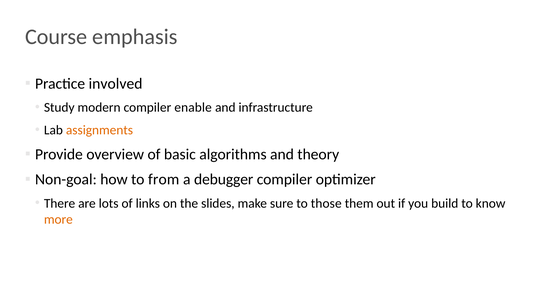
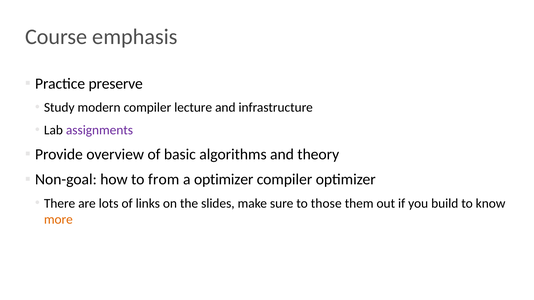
involved: involved -> preserve (116, 84)
enable: enable -> lecture (193, 108)
assignments colour: orange -> purple (99, 130)
a debugger: debugger -> optimizer (224, 180)
